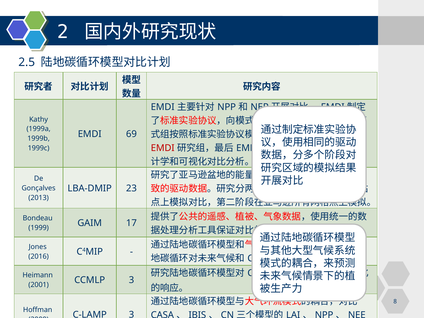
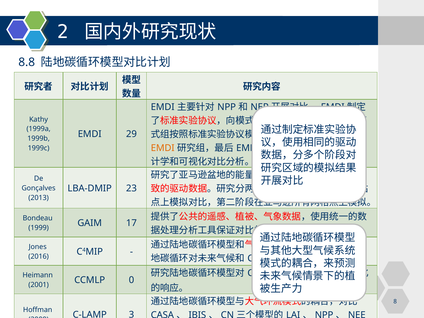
2.5: 2.5 -> 8.8 (27, 62)
69: 69 -> 29 (131, 134)
EMDI colour: red -> orange (163, 148)
CCMLP 3: 3 -> 0 (131, 280)
